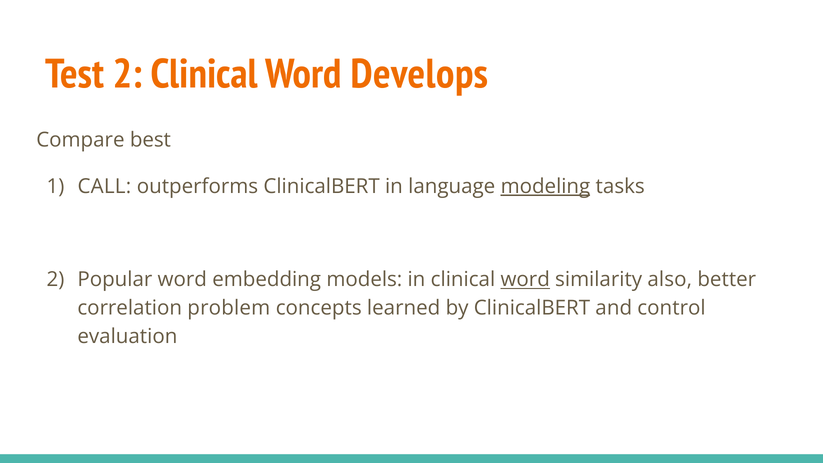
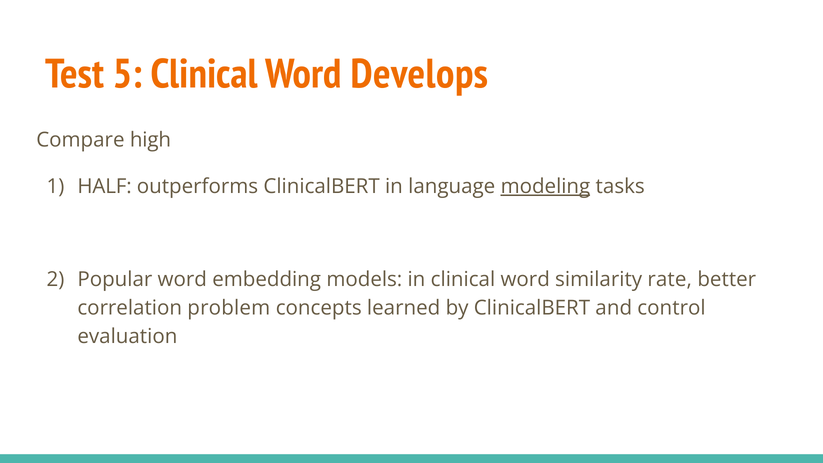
Test 2: 2 -> 5 (128, 74)
best: best -> high (150, 140)
CALL: CALL -> HALF (105, 186)
word underline: present -> none (525, 280)
also: also -> rate (670, 280)
